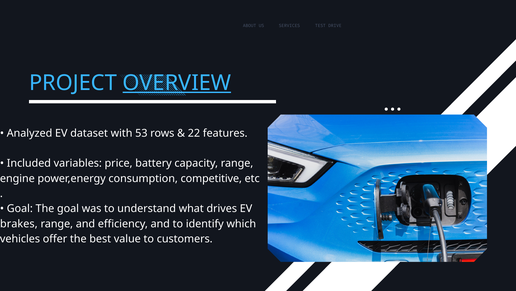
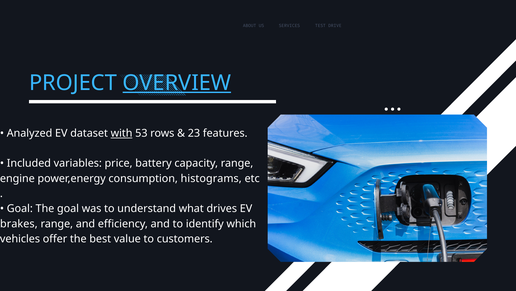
with underline: none -> present (122, 133)
22: 22 -> 23 (194, 133)
competitive: competitive -> histograms (211, 178)
